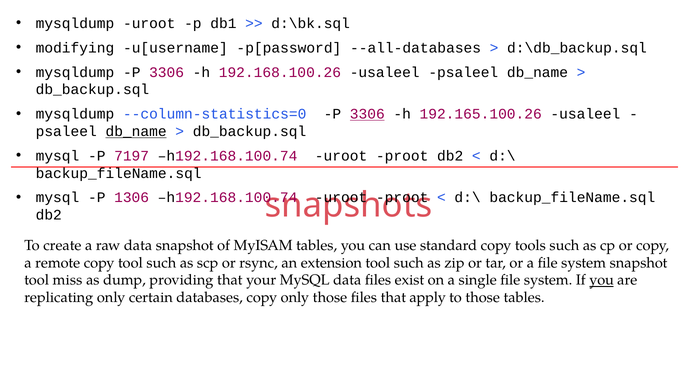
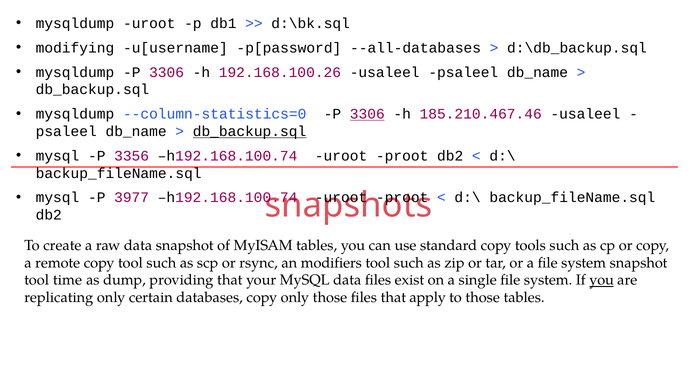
192.165.100.26: 192.165.100.26 -> 185.210.467.46 (481, 114)
db_name underline: present -> none (136, 131)
db_backup.sql underline: none -> present (250, 131)
7197: 7197 -> 3356 (132, 156)
1306: 1306 -> 3977 (132, 198)
extension: extension -> modifiers (331, 263)
miss: miss -> time (67, 280)
